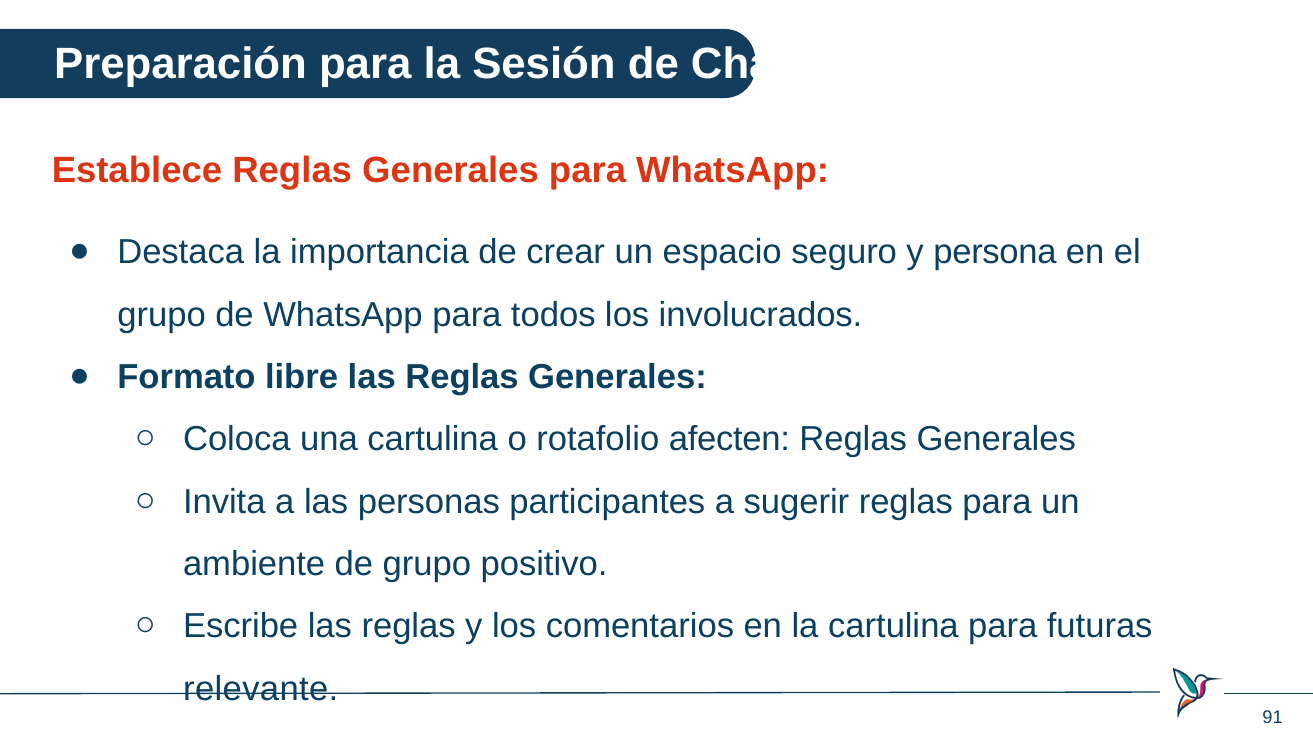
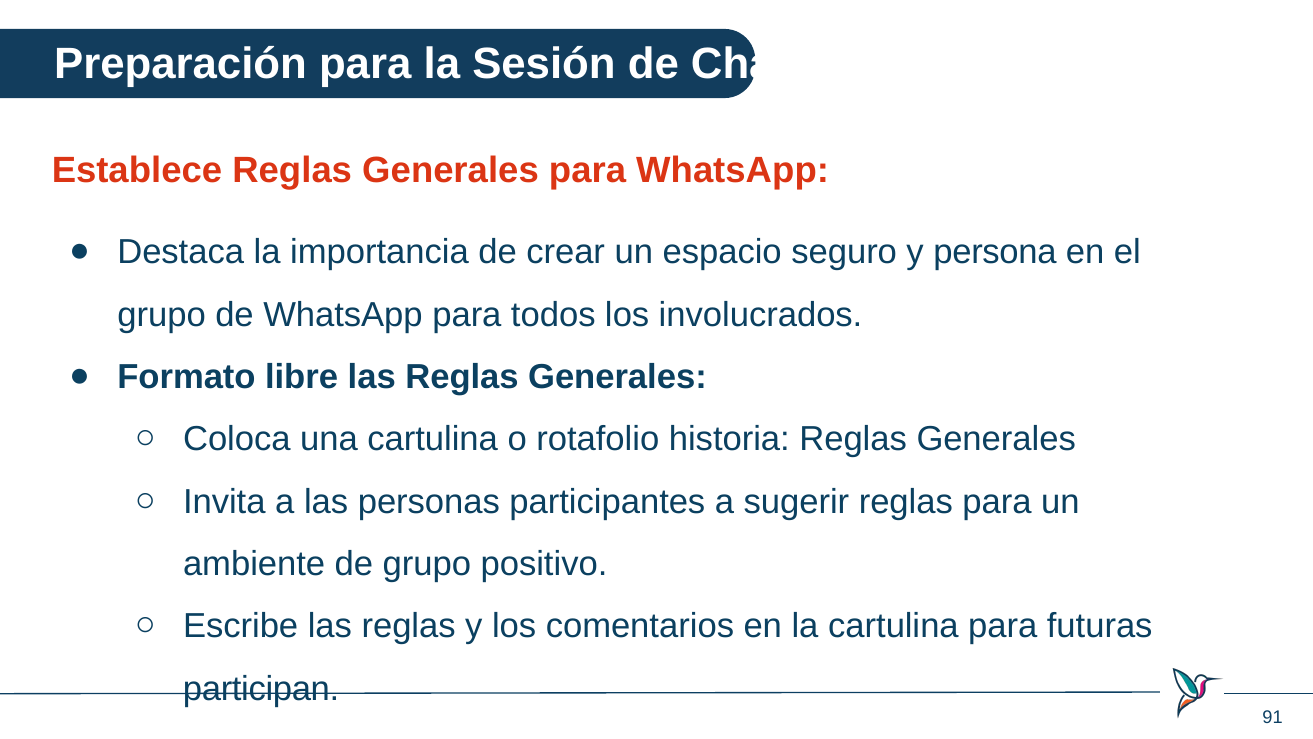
afecten: afecten -> historia (729, 439)
relevante: relevante -> participan (261, 688)
